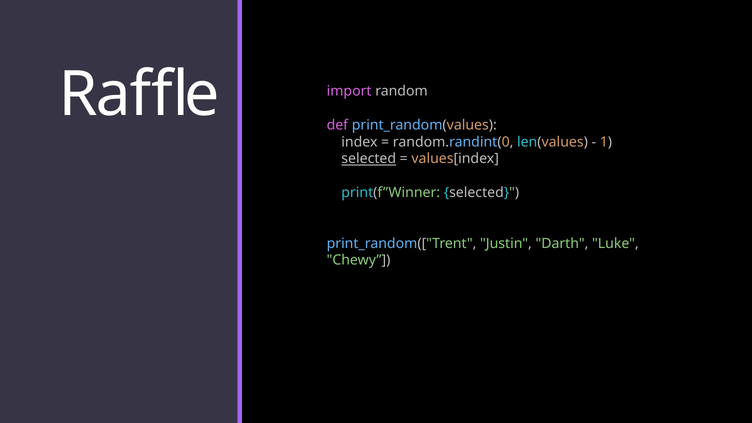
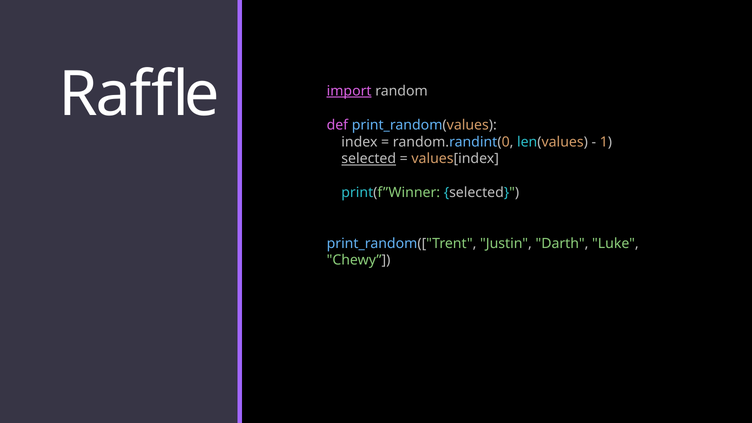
import underline: none -> present (349, 91)
